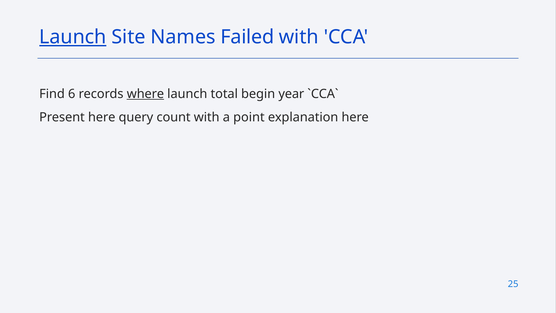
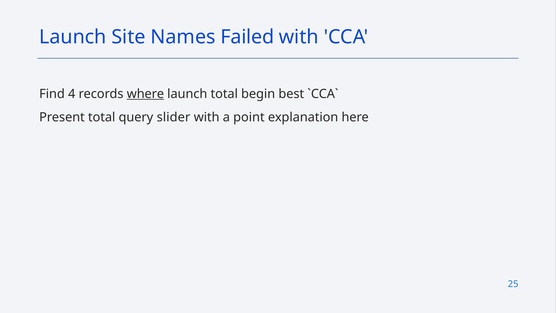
Launch underline: present -> none (73, 37)
6: 6 -> 4 (72, 94)
year: year -> best (291, 94)
Present here: here -> total (102, 117)
count: count -> slider (173, 117)
